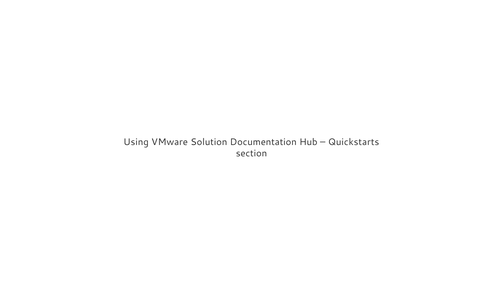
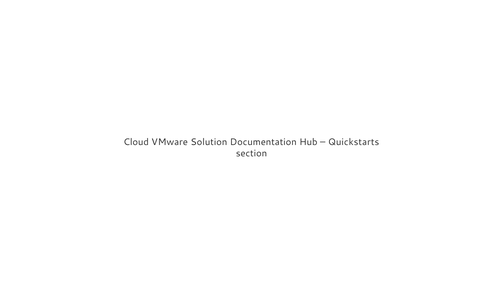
Using: Using -> Cloud (136, 142)
